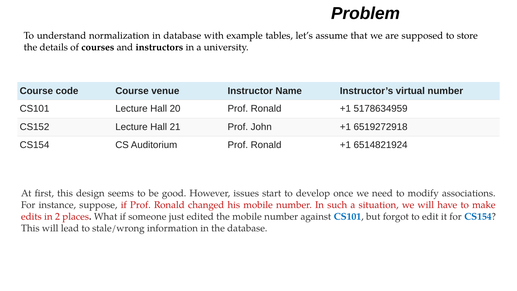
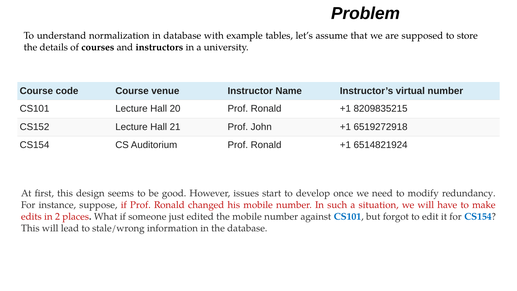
5178634959: 5178634959 -> 8209835215 (381, 109)
associations: associations -> redundancy (469, 193)
